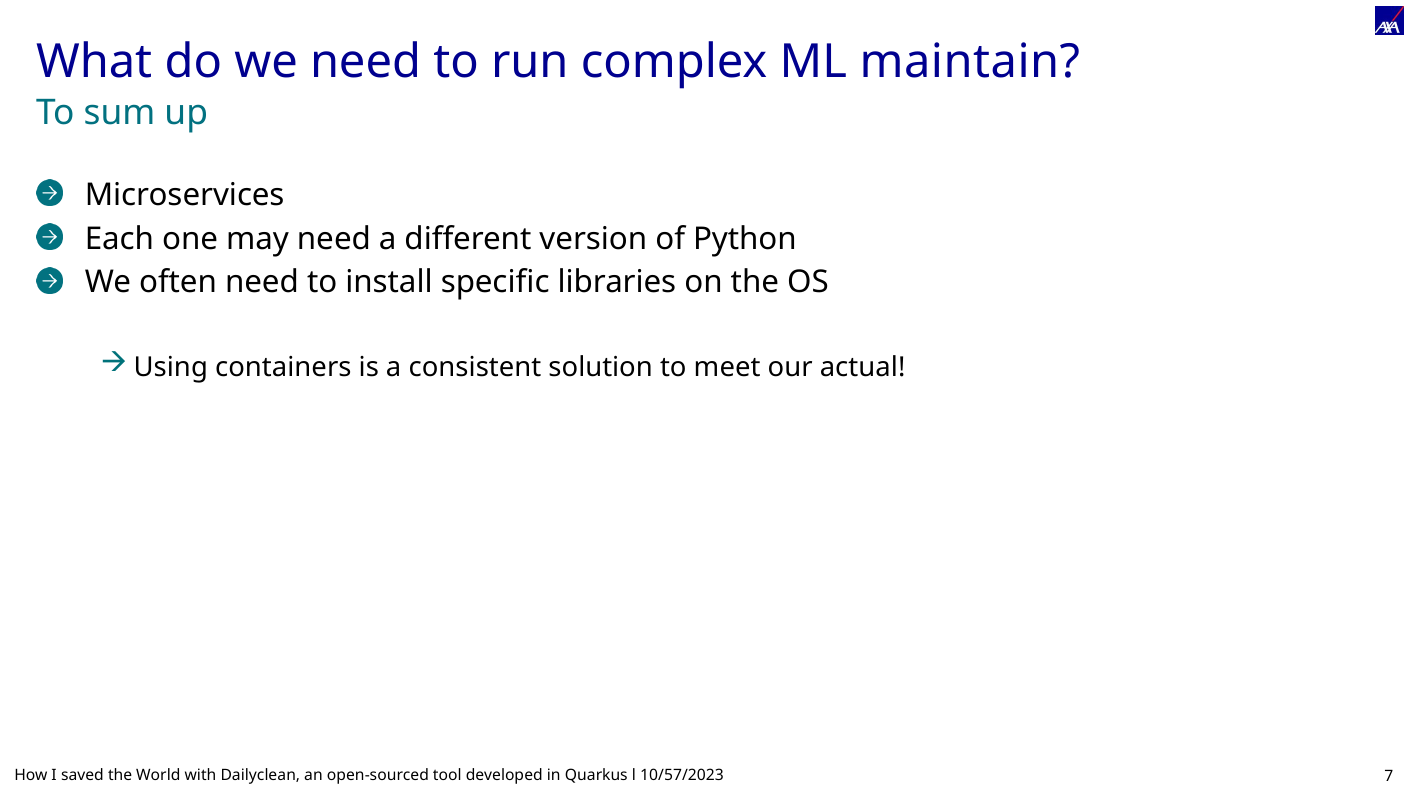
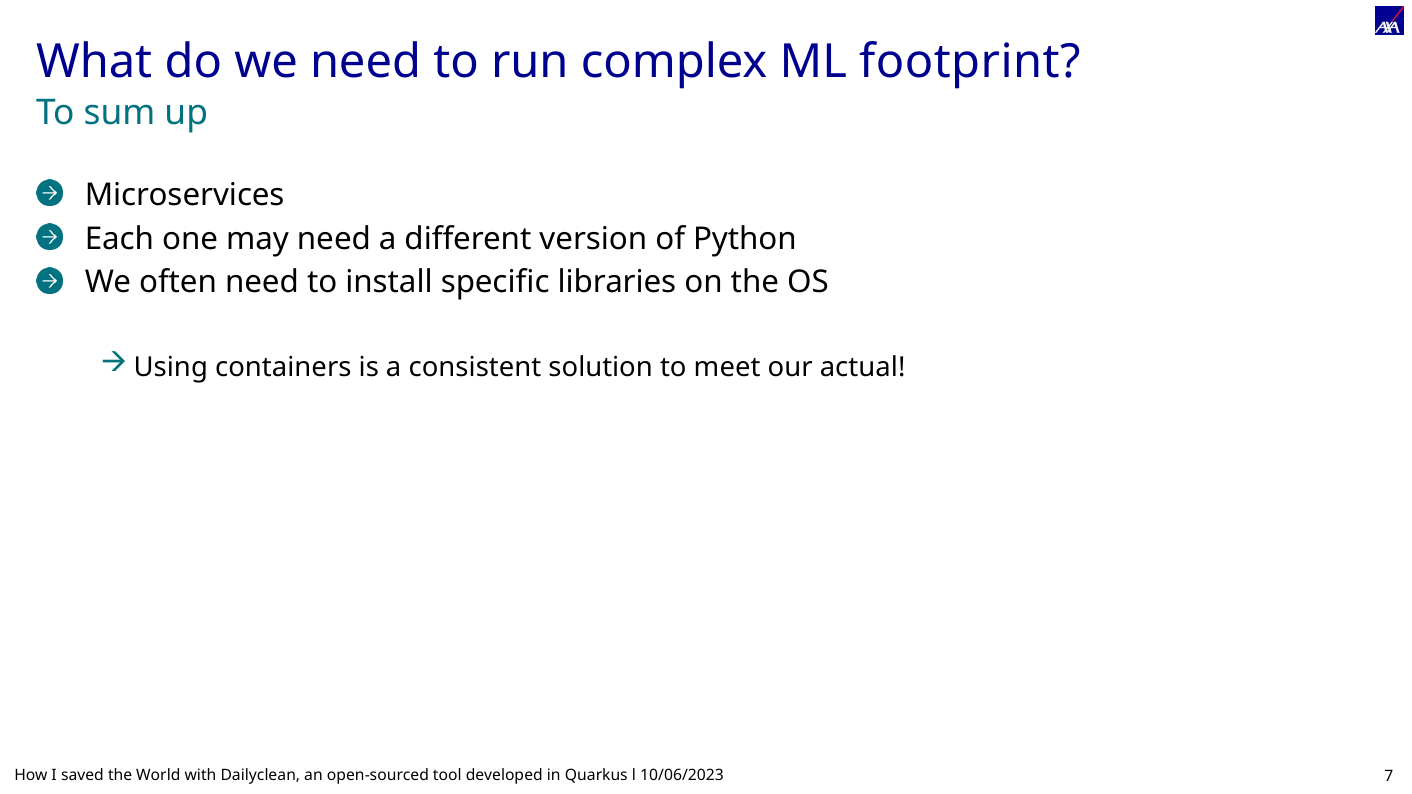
maintain: maintain -> footprint (970, 62)
10/57/2023: 10/57/2023 -> 10/06/2023 (682, 776)
